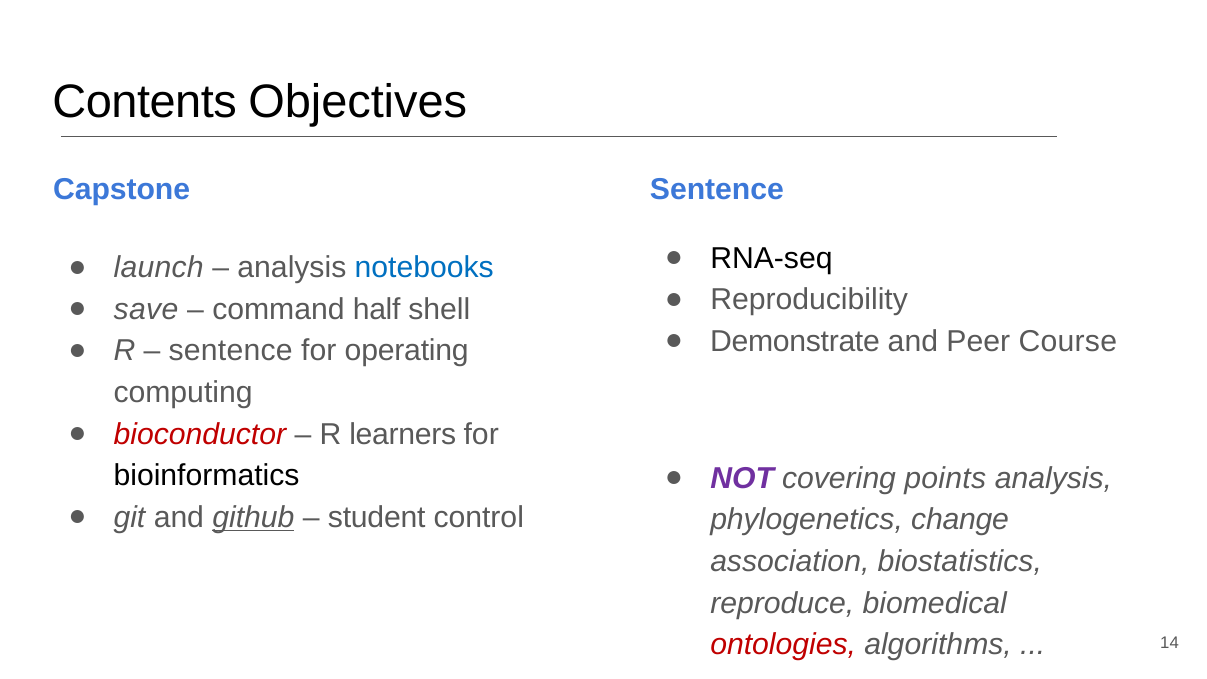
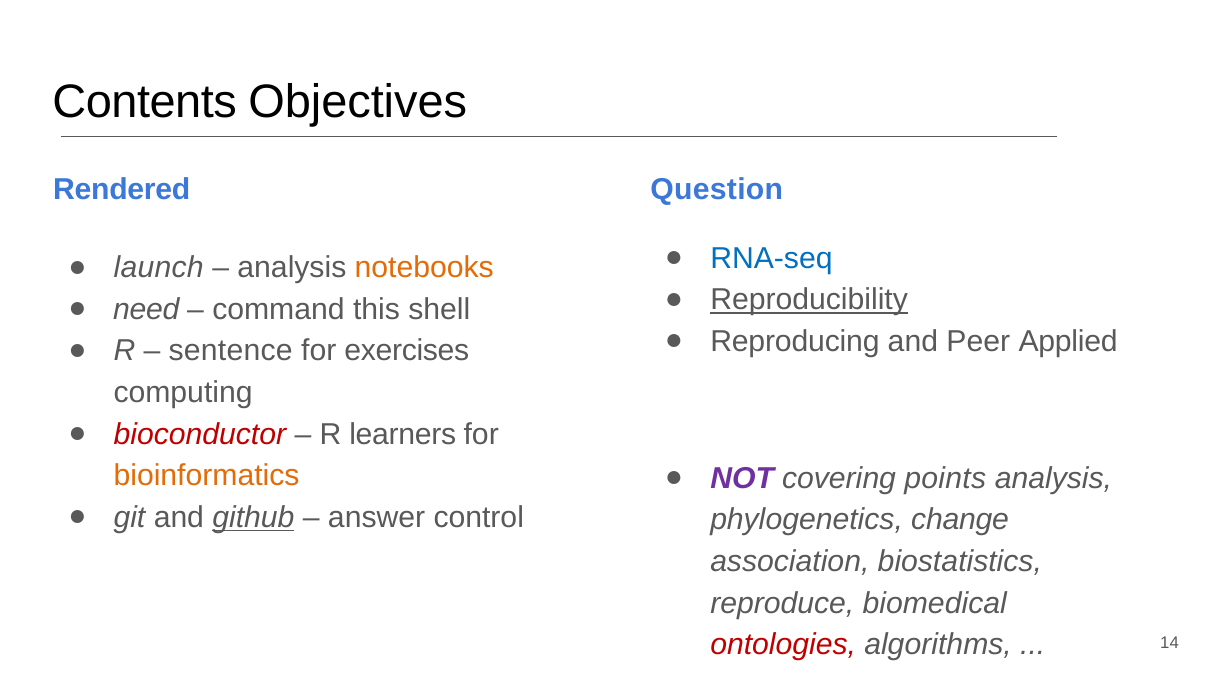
Capstone: Capstone -> Rendered (122, 190)
Sentence: Sentence -> Question (717, 190)
RNA-seq colour: black -> blue (771, 258)
notebooks colour: blue -> orange (424, 268)
Reproducibility underline: none -> present (809, 300)
save: save -> need (146, 309)
half: half -> this (376, 309)
Demonstrate: Demonstrate -> Reproducing (795, 341)
Course: Course -> Applied (1068, 341)
operating: operating -> exercises (407, 351)
bioinformatics colour: black -> orange (207, 476)
student: student -> answer (377, 517)
